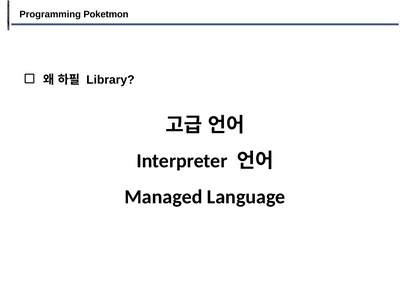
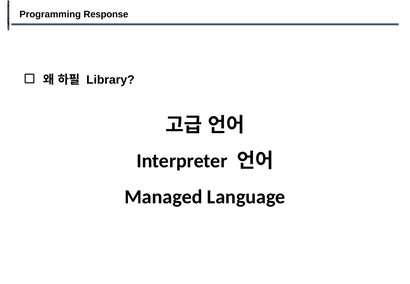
Poketmon: Poketmon -> Response (106, 14)
